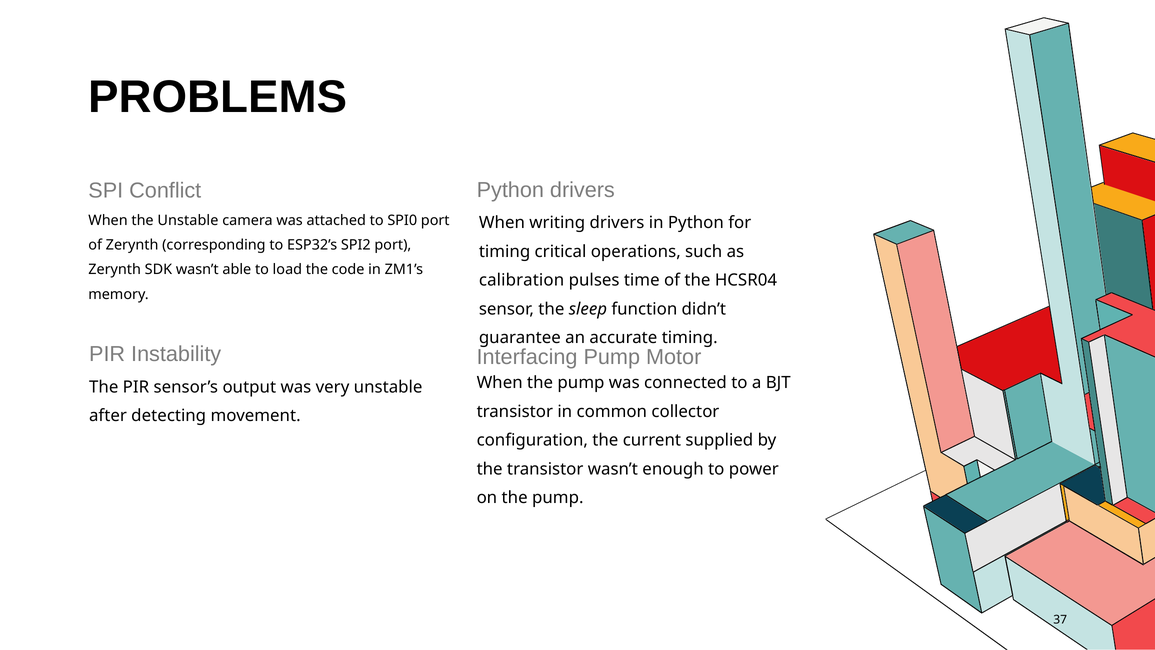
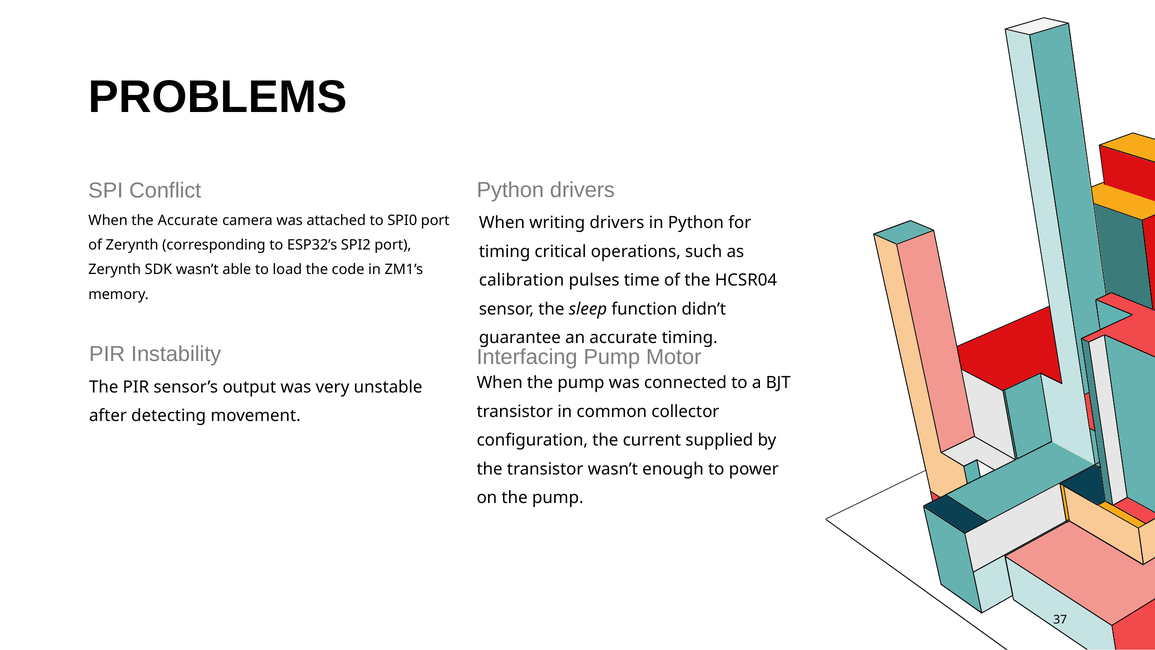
the Unstable: Unstable -> Accurate (188, 220)
